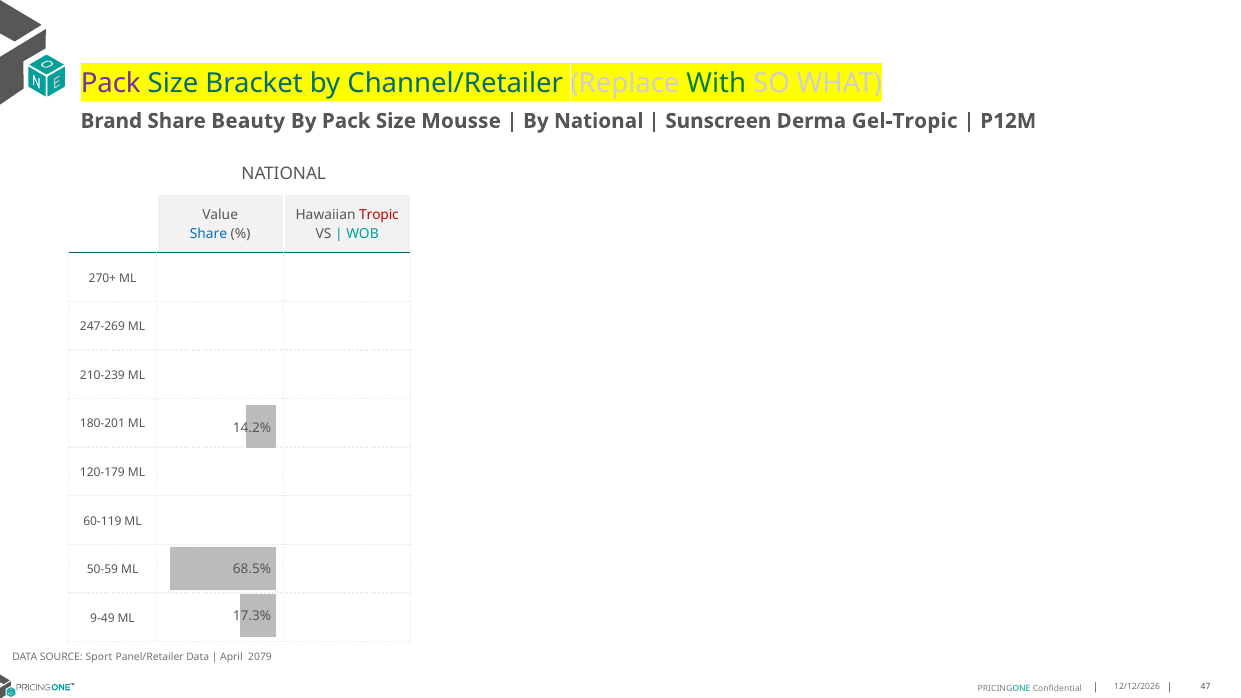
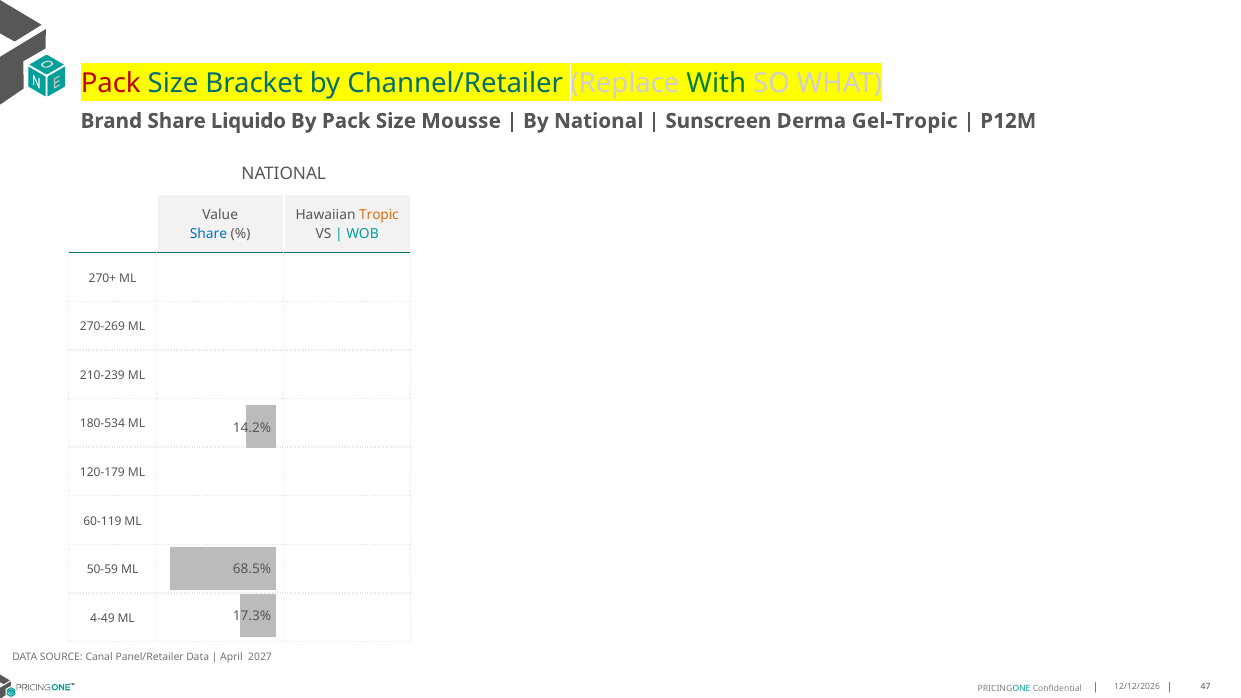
Pack colour: purple -> red (111, 83)
Beauty: Beauty -> Liquido (248, 121)
Tropic colour: red -> orange (379, 215)
247-269: 247-269 -> 270-269 (102, 327)
180-201: 180-201 -> 180-534 (102, 424)
9-49: 9-49 -> 4-49 (102, 618)
Sport: Sport -> Canal (99, 657)
2079: 2079 -> 2027 (260, 657)
